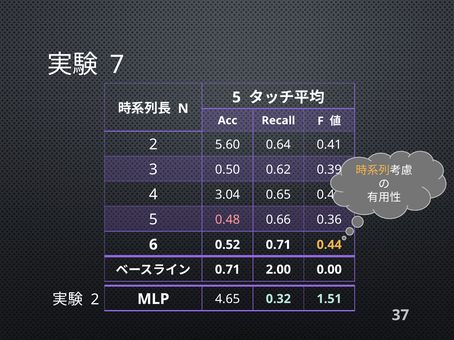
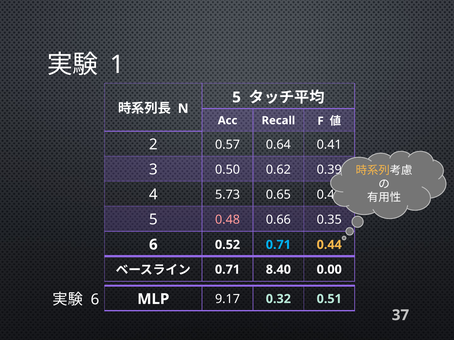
7: 7 -> 1 (117, 65)
5.60: 5.60 -> 0.57 (228, 145)
3.04: 3.04 -> 5.73 (228, 195)
0.36: 0.36 -> 0.35 (329, 220)
0.71 colour: white -> light blue (278, 245)
2.00: 2.00 -> 8.40 (278, 270)
2: 2 -> 6 (95, 300)
4.65: 4.65 -> 9.17 (228, 299)
1.51: 1.51 -> 0.51 (329, 299)
